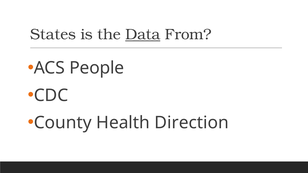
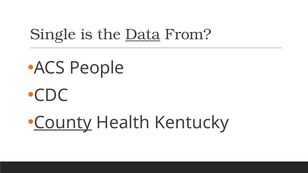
States: States -> Single (53, 34)
County underline: none -> present (63, 123)
Direction: Direction -> Kentucky (192, 123)
